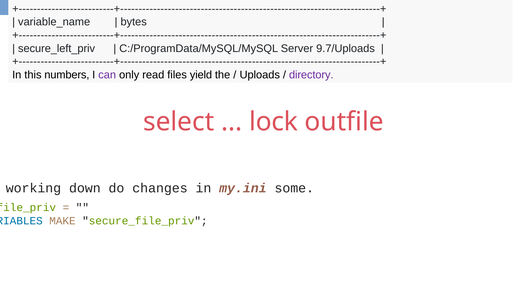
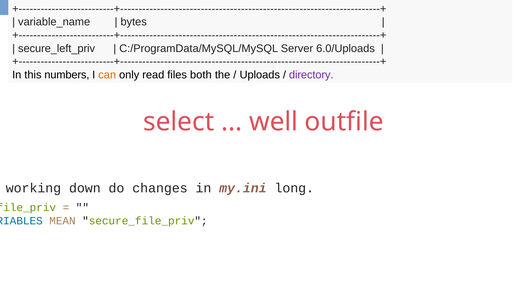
9.7/Uploads: 9.7/Uploads -> 6.0/Uploads (346, 48)
can colour: purple -> orange (107, 75)
yield: yield -> both (201, 75)
lock: lock -> well (274, 122)
some: some -> long (294, 188)
MAKE: MAKE -> MEAN (62, 220)
